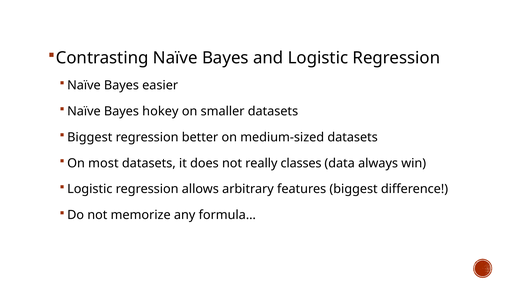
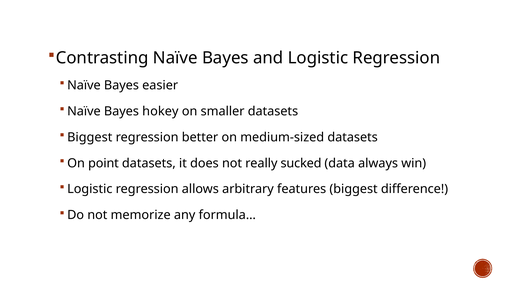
most: most -> point (103, 163)
classes: classes -> sucked (301, 163)
